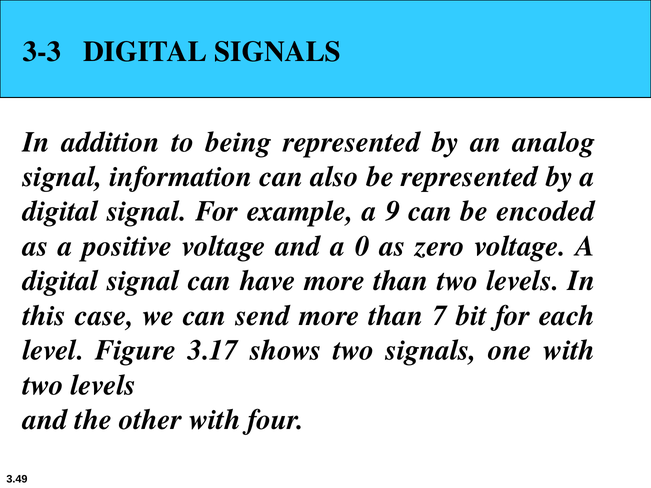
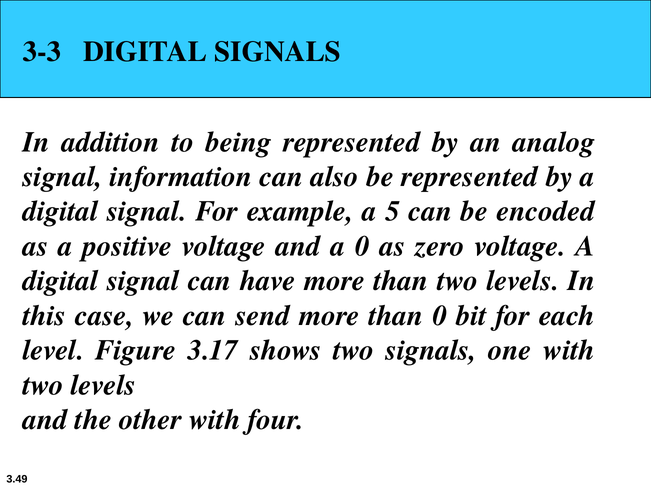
9: 9 -> 5 (393, 212)
than 7: 7 -> 0 (440, 316)
